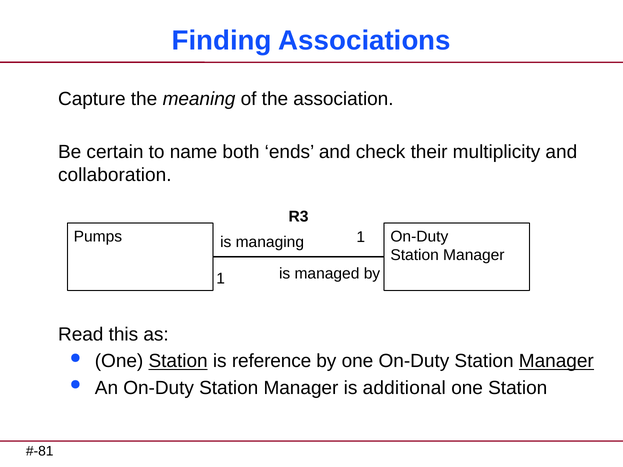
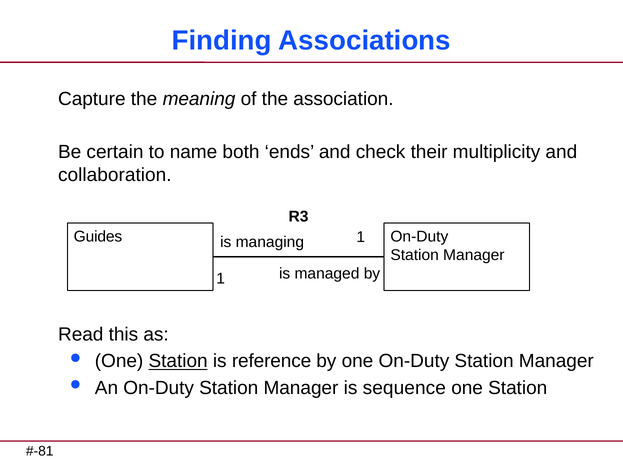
Pumps: Pumps -> Guides (98, 237)
Manager underline: present -> none (556, 361)
additional: additional -> sequence (404, 388)
